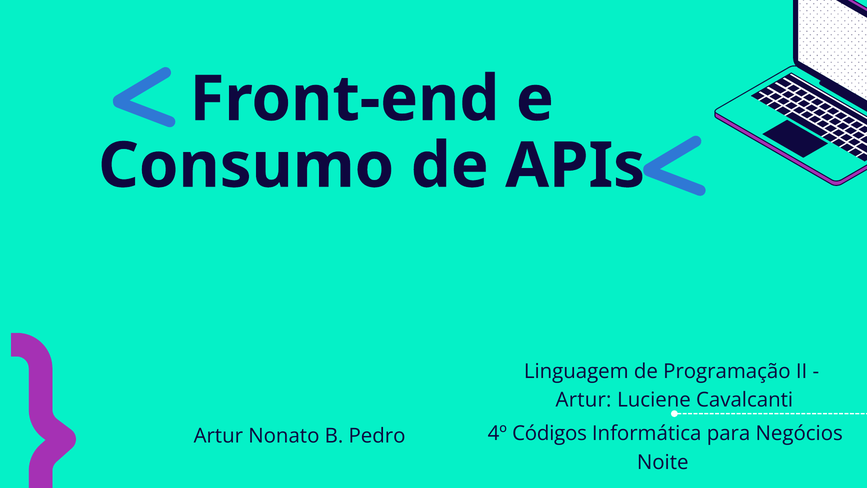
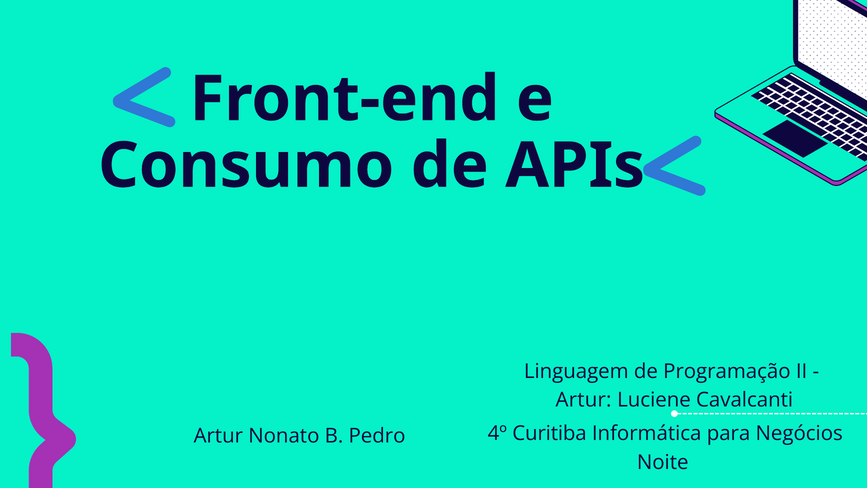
Códigos: Códigos -> Curitiba (550, 433)
